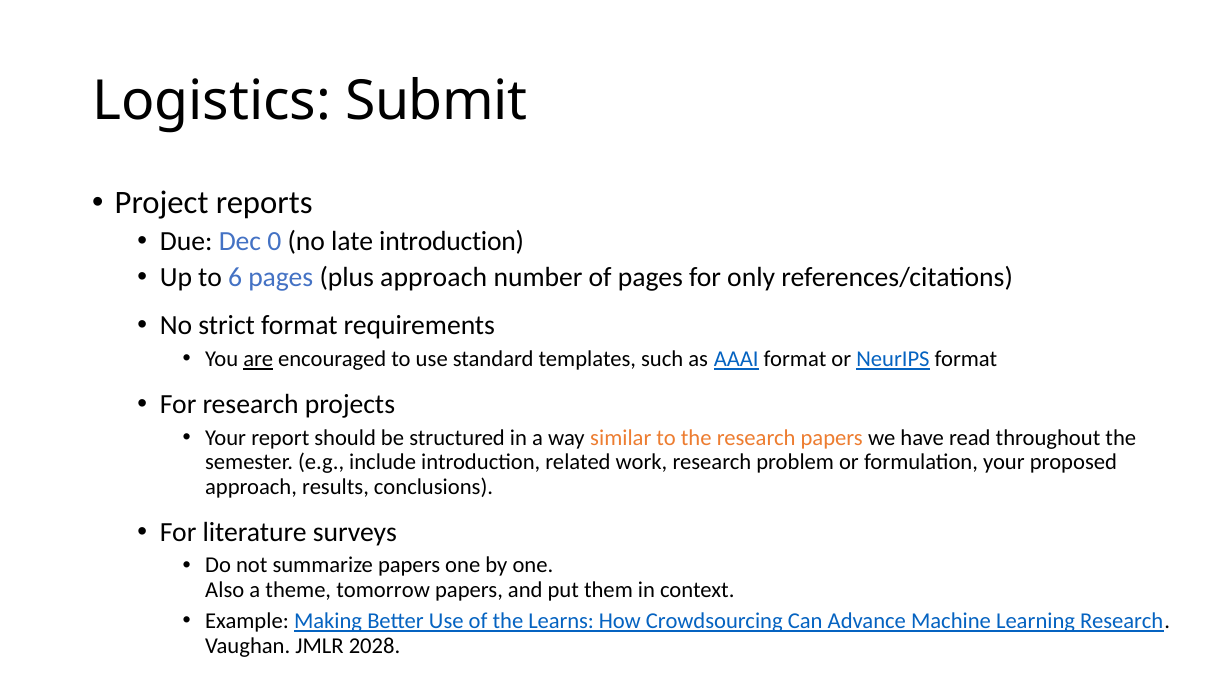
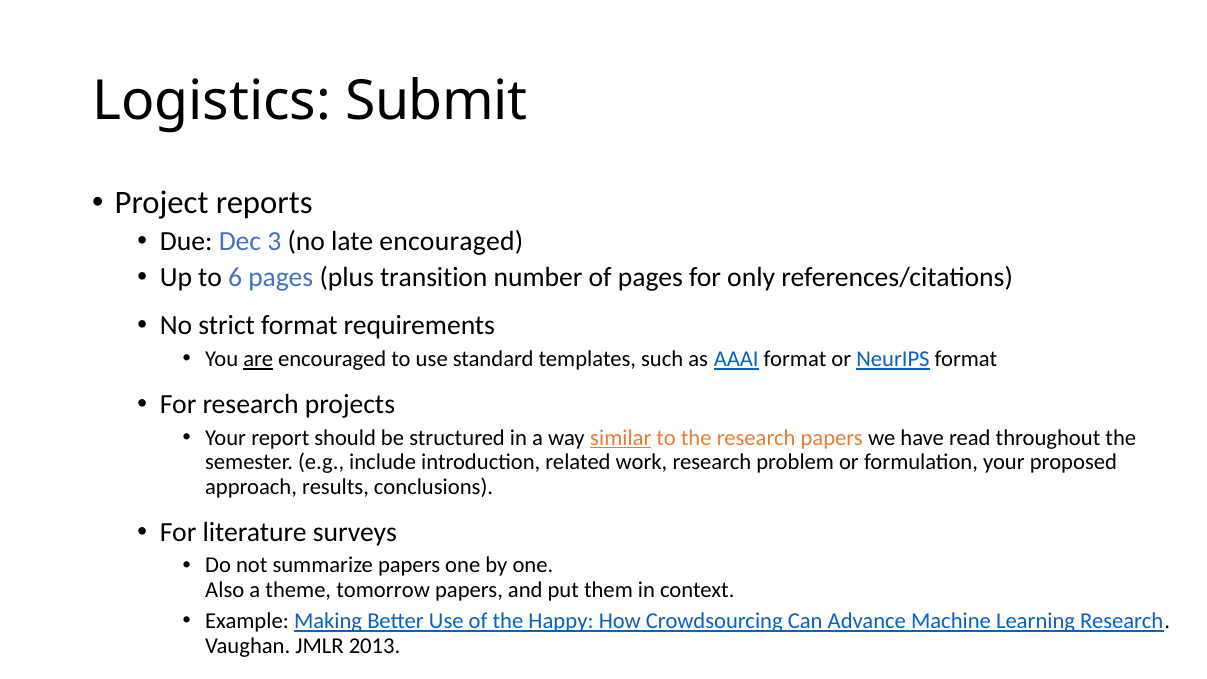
0: 0 -> 3 (274, 242)
late introduction: introduction -> encouraged (451, 242)
plus approach: approach -> transition (434, 278)
similar underline: none -> present (621, 438)
Learns: Learns -> Happy (561, 621)
2028: 2028 -> 2013 (375, 645)
